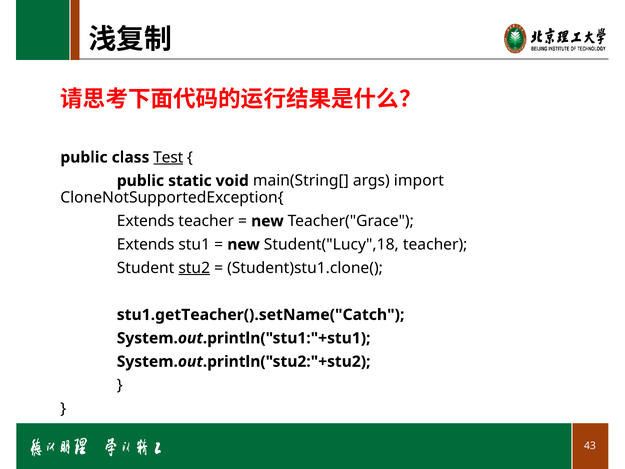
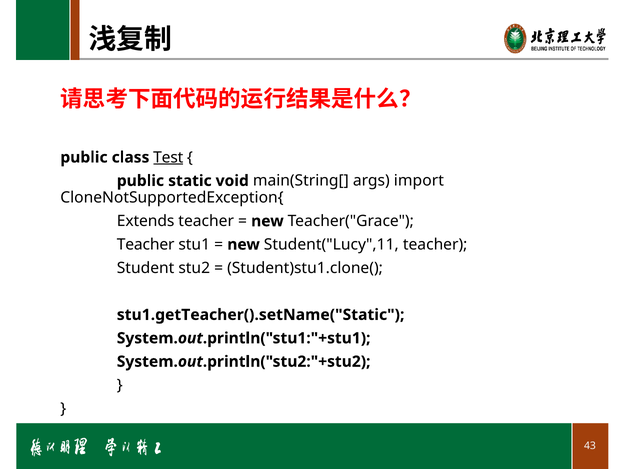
Extends: Extends -> Teacher (146, 244)
Student("Lucy",18: Student("Lucy",18 -> Student("Lucy",11 (331, 244)
stu2 underline: present -> none (194, 268)
stu1.getTeacher().setName("Catch: stu1.getTeacher().setName("Catch -> stu1.getTeacher().setName("Static (261, 315)
